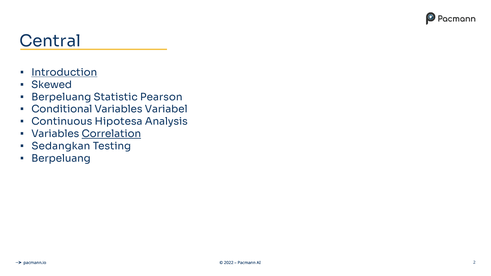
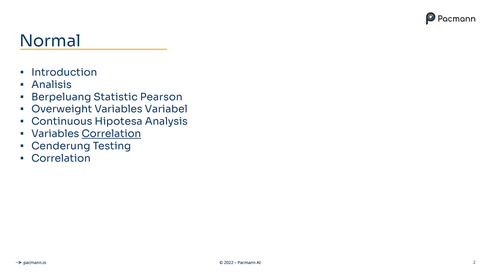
Central: Central -> Normal (50, 41)
Introduction underline: present -> none (64, 72)
Skewed: Skewed -> Analisis (52, 85)
Conditional: Conditional -> Overweight (62, 109)
Sedangkan: Sedangkan -> Cenderung (61, 146)
Berpeluang: Berpeluang -> Correlation (61, 158)
